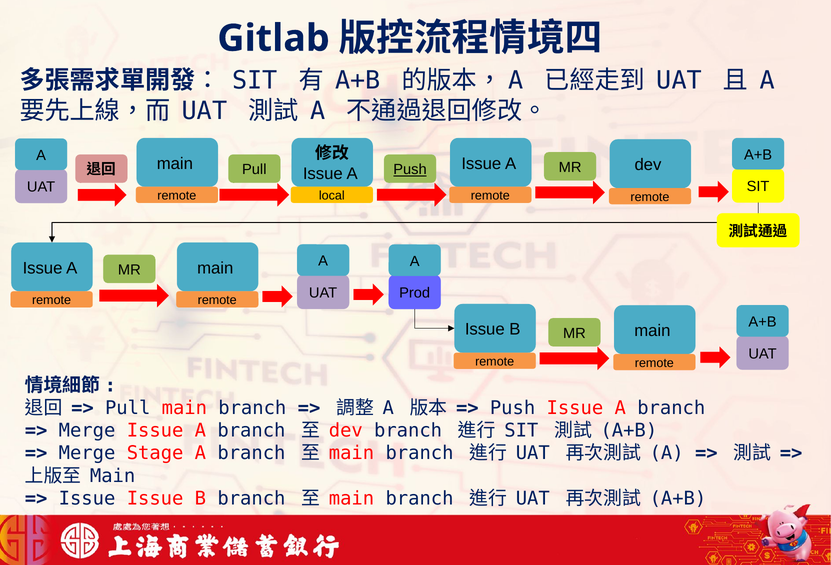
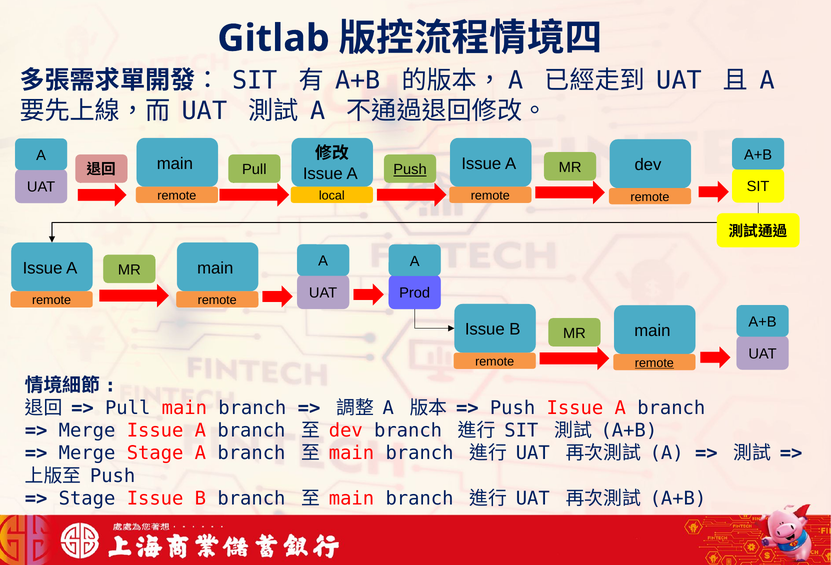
remote underline: none -> present (654, 363)
Main: Main -> Push (113, 476)
Issue: Issue -> Stage (87, 499)
